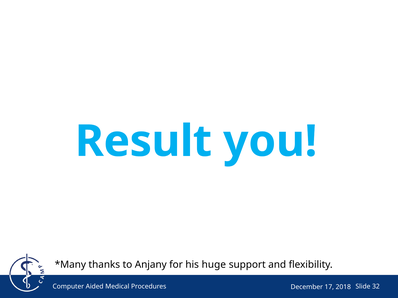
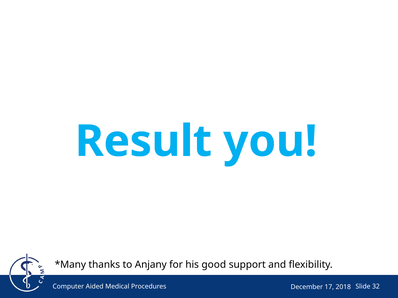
huge: huge -> good (214, 265)
